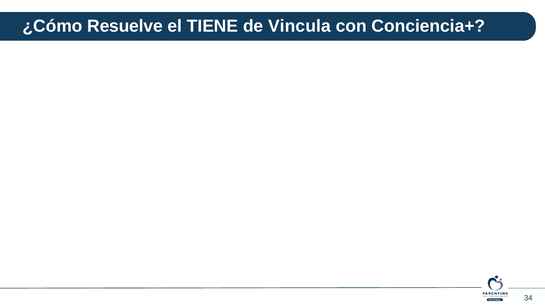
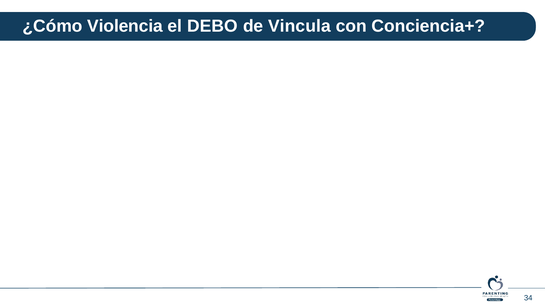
Resuelve: Resuelve -> Violencia (125, 26)
TIENE: TIENE -> DEBO (212, 26)
